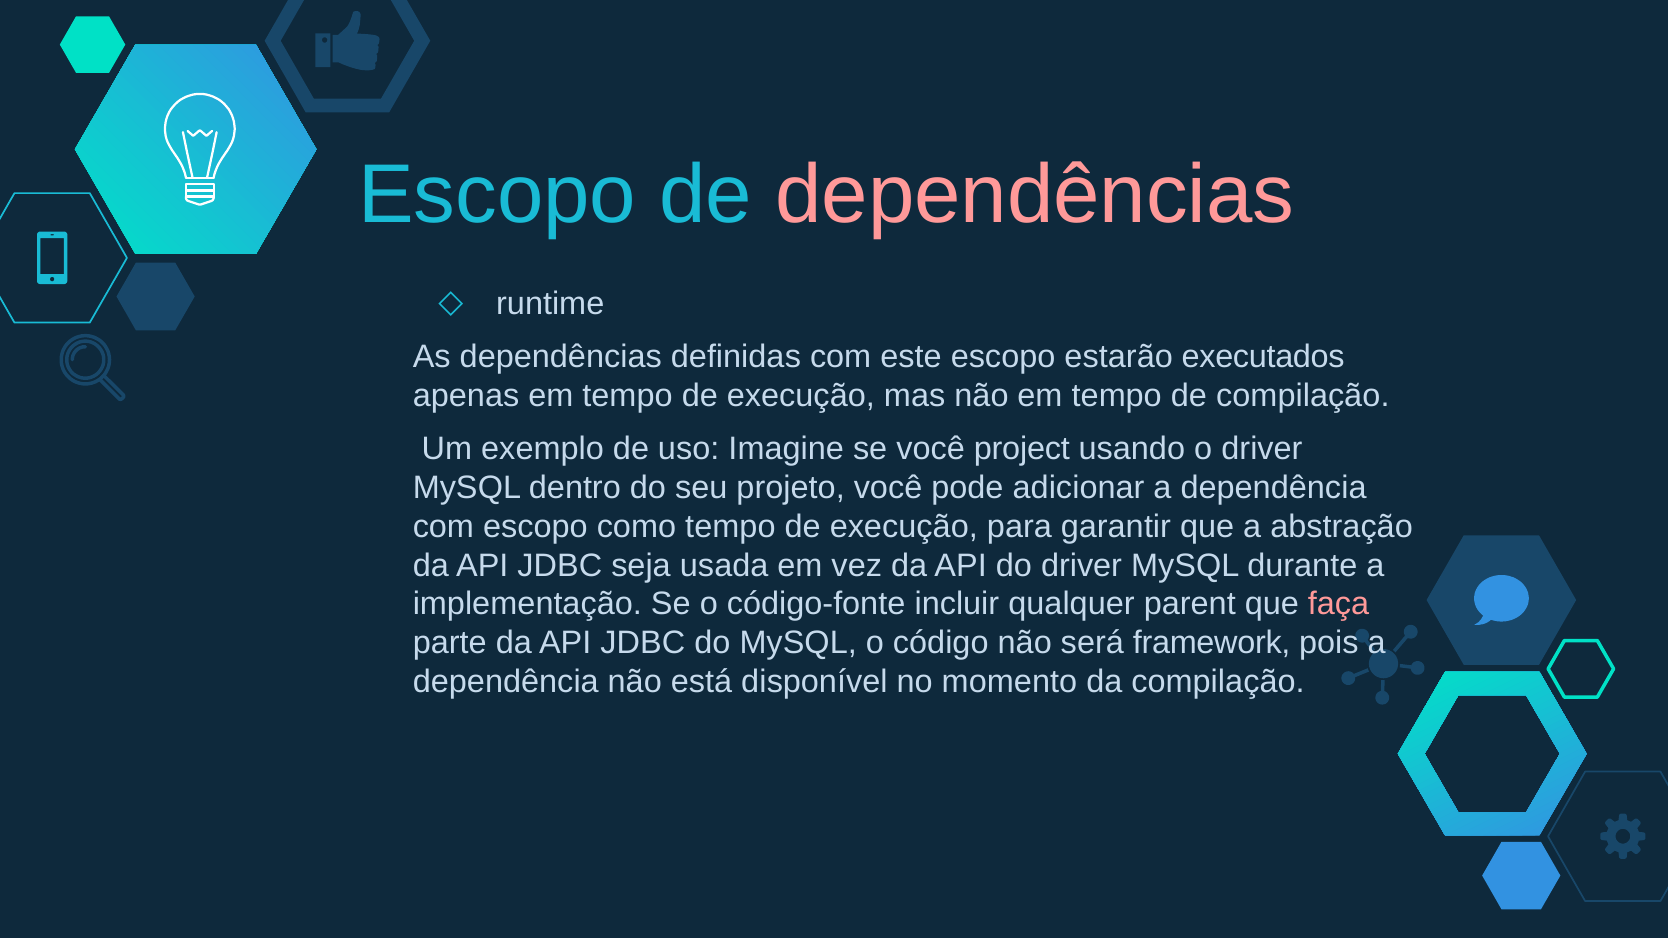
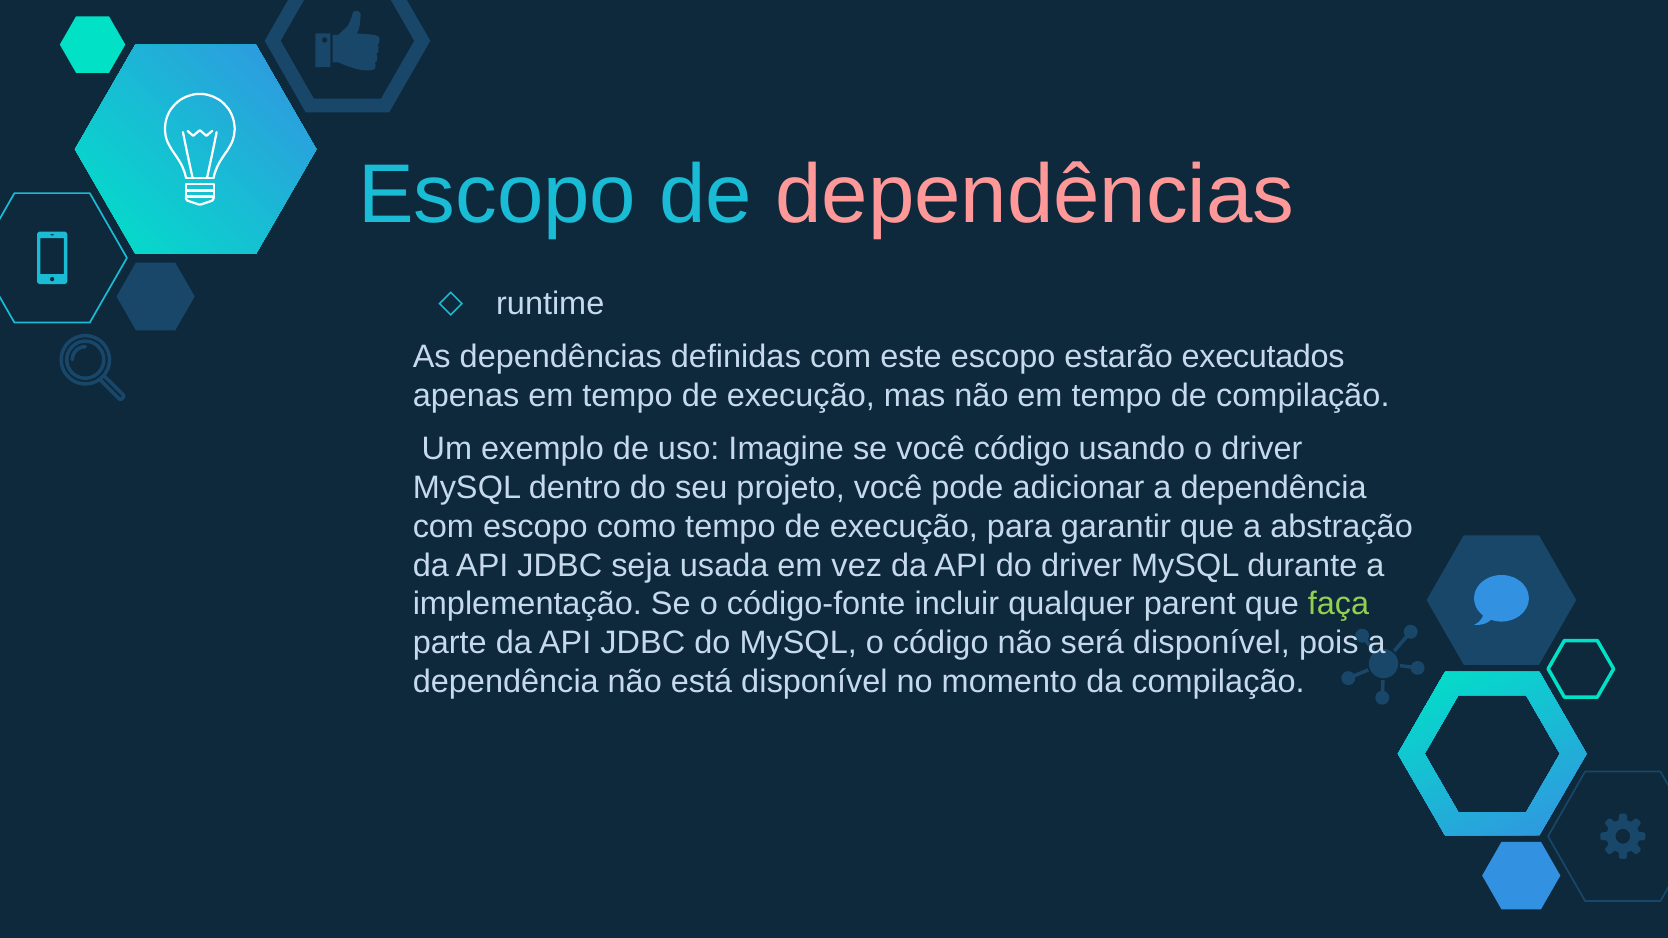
você project: project -> código (1022, 449)
faça colour: pink -> light green (1339, 604)
será framework: framework -> disponível (1211, 643)
